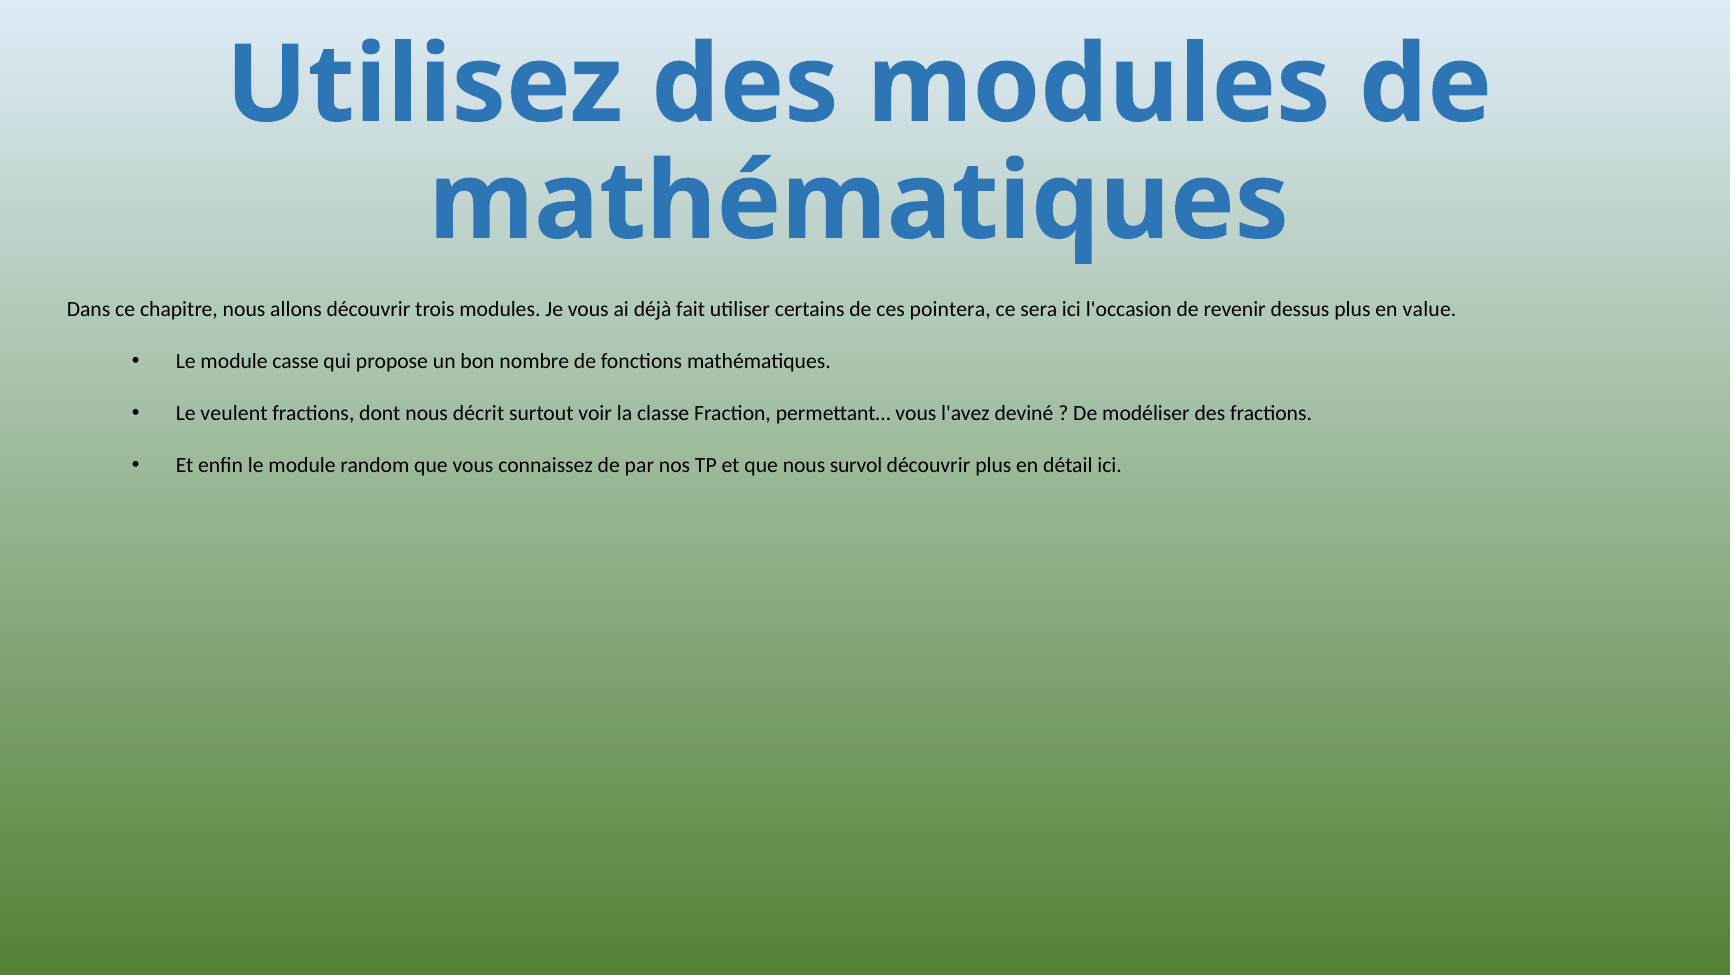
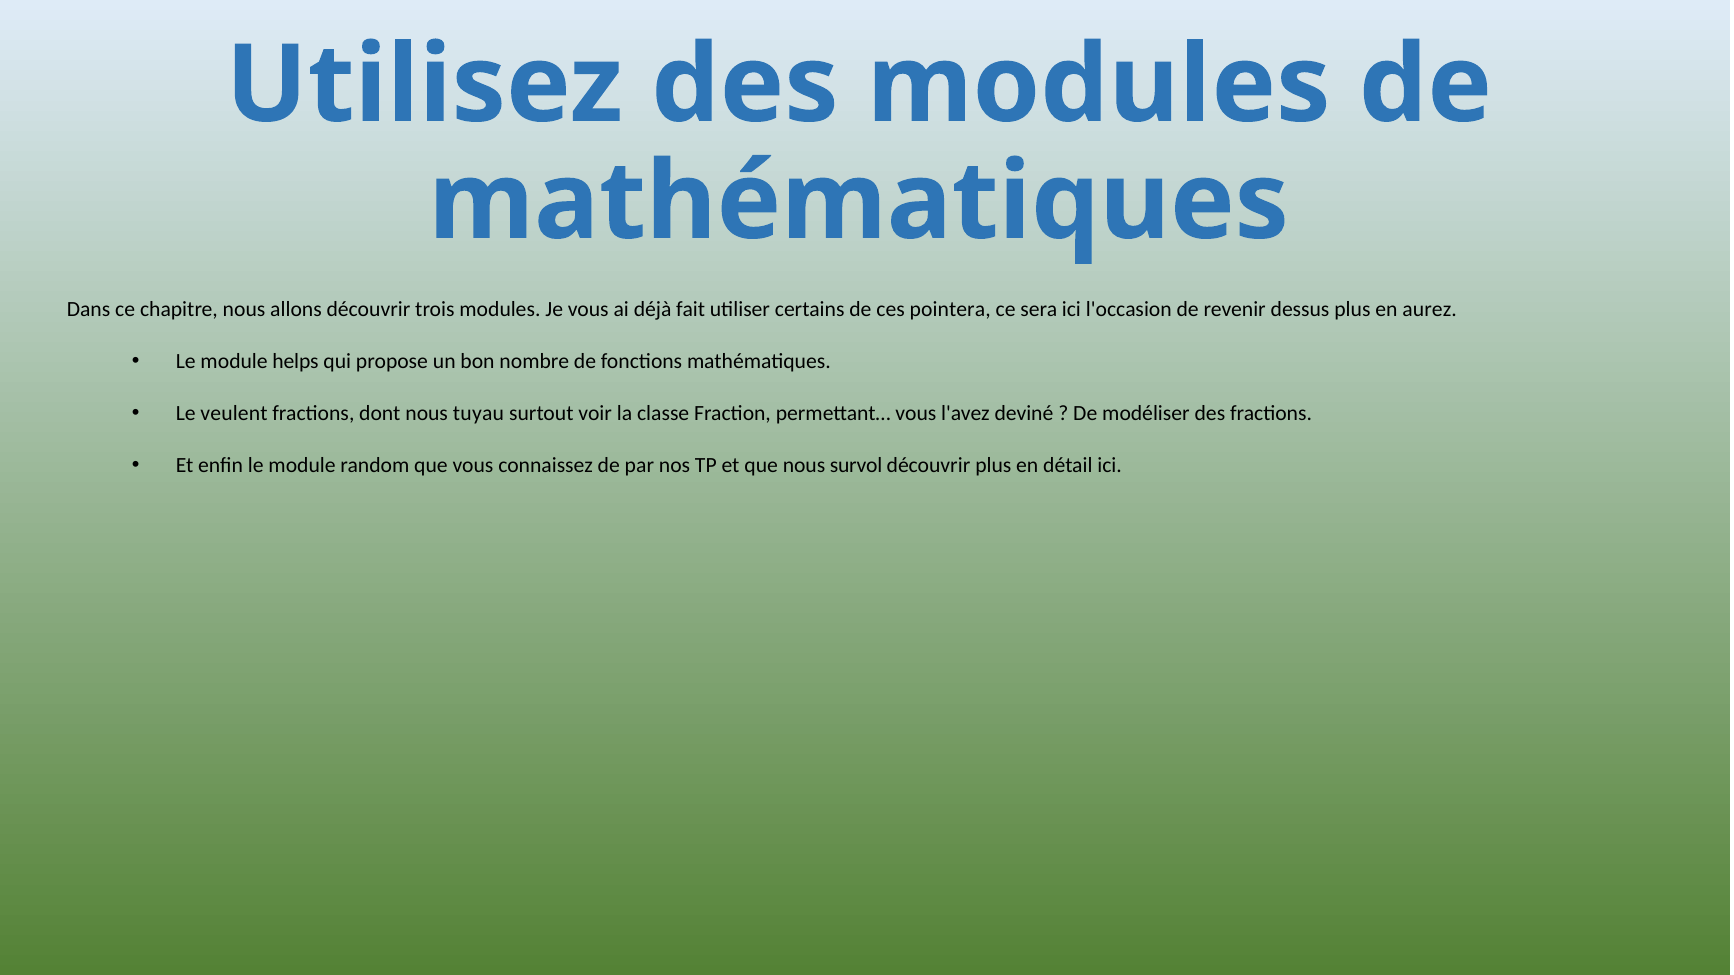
value: value -> aurez (1430, 310)
casse: casse -> helps (296, 362)
décrit: décrit -> tuyau (478, 414)
